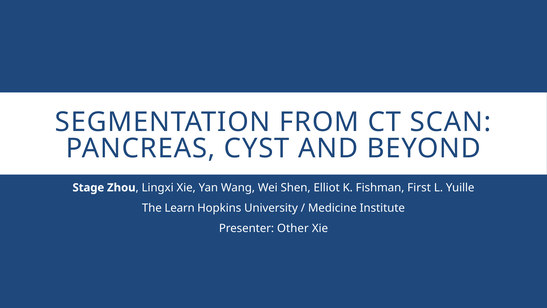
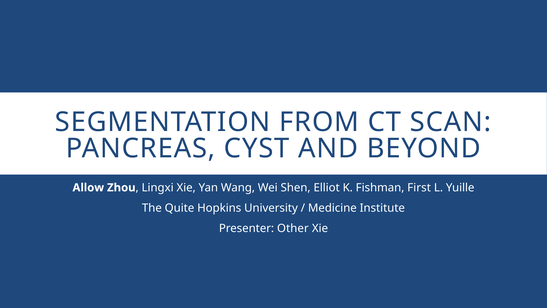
Stage: Stage -> Allow (88, 187)
Learn: Learn -> Quite (180, 208)
